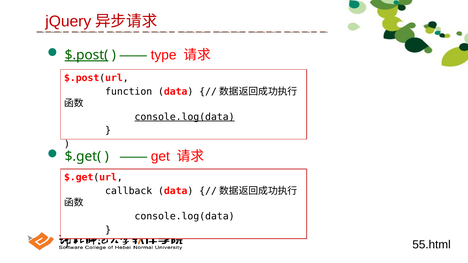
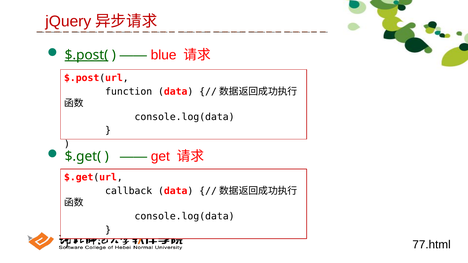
type: type -> blue (164, 55)
console.log(data underline: present -> none (185, 117)
55.html: 55.html -> 77.html (432, 245)
